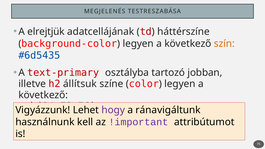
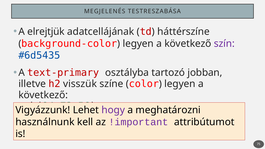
szín colour: orange -> purple (224, 44)
állítsuk: állítsuk -> visszük (80, 84)
ránavigáltunk: ránavigáltunk -> meghatározni (168, 110)
